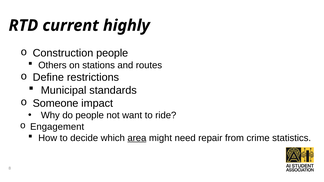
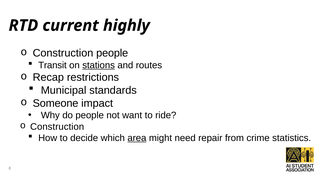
Others: Others -> Transit (52, 65)
stations underline: none -> present (99, 65)
Define: Define -> Recap (48, 78)
Engagement: Engagement -> Construction (57, 127)
